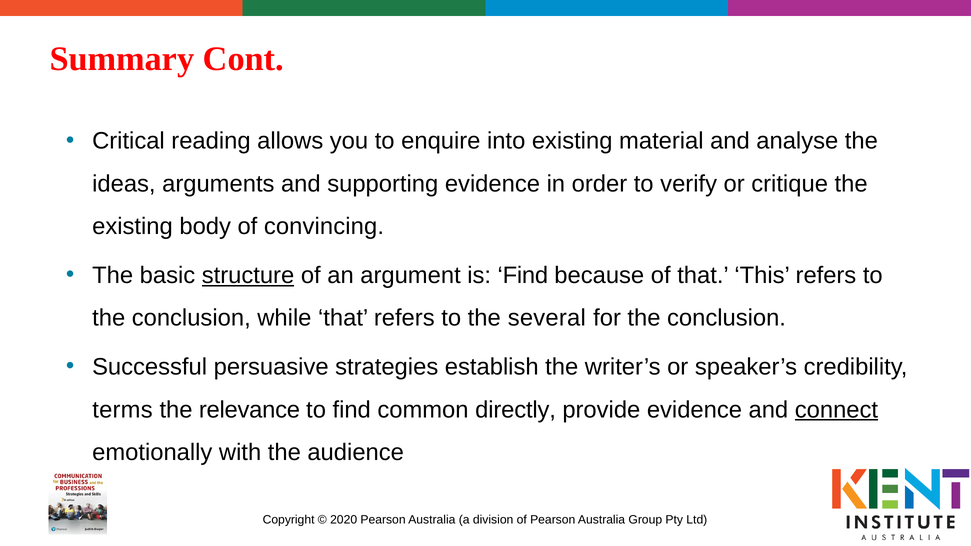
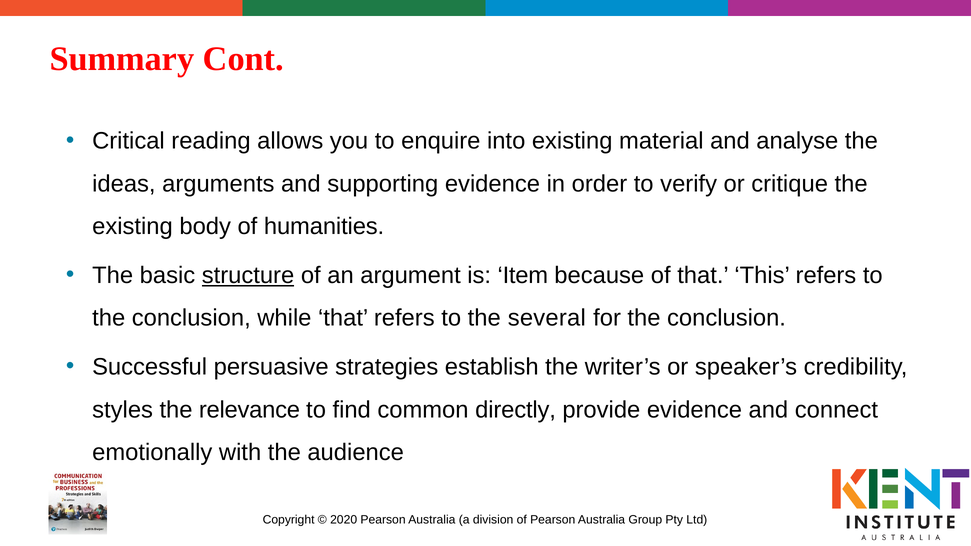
convincing: convincing -> humanities (324, 227)
is Find: Find -> Item (523, 275)
terms: terms -> styles (123, 410)
connect underline: present -> none (836, 410)
